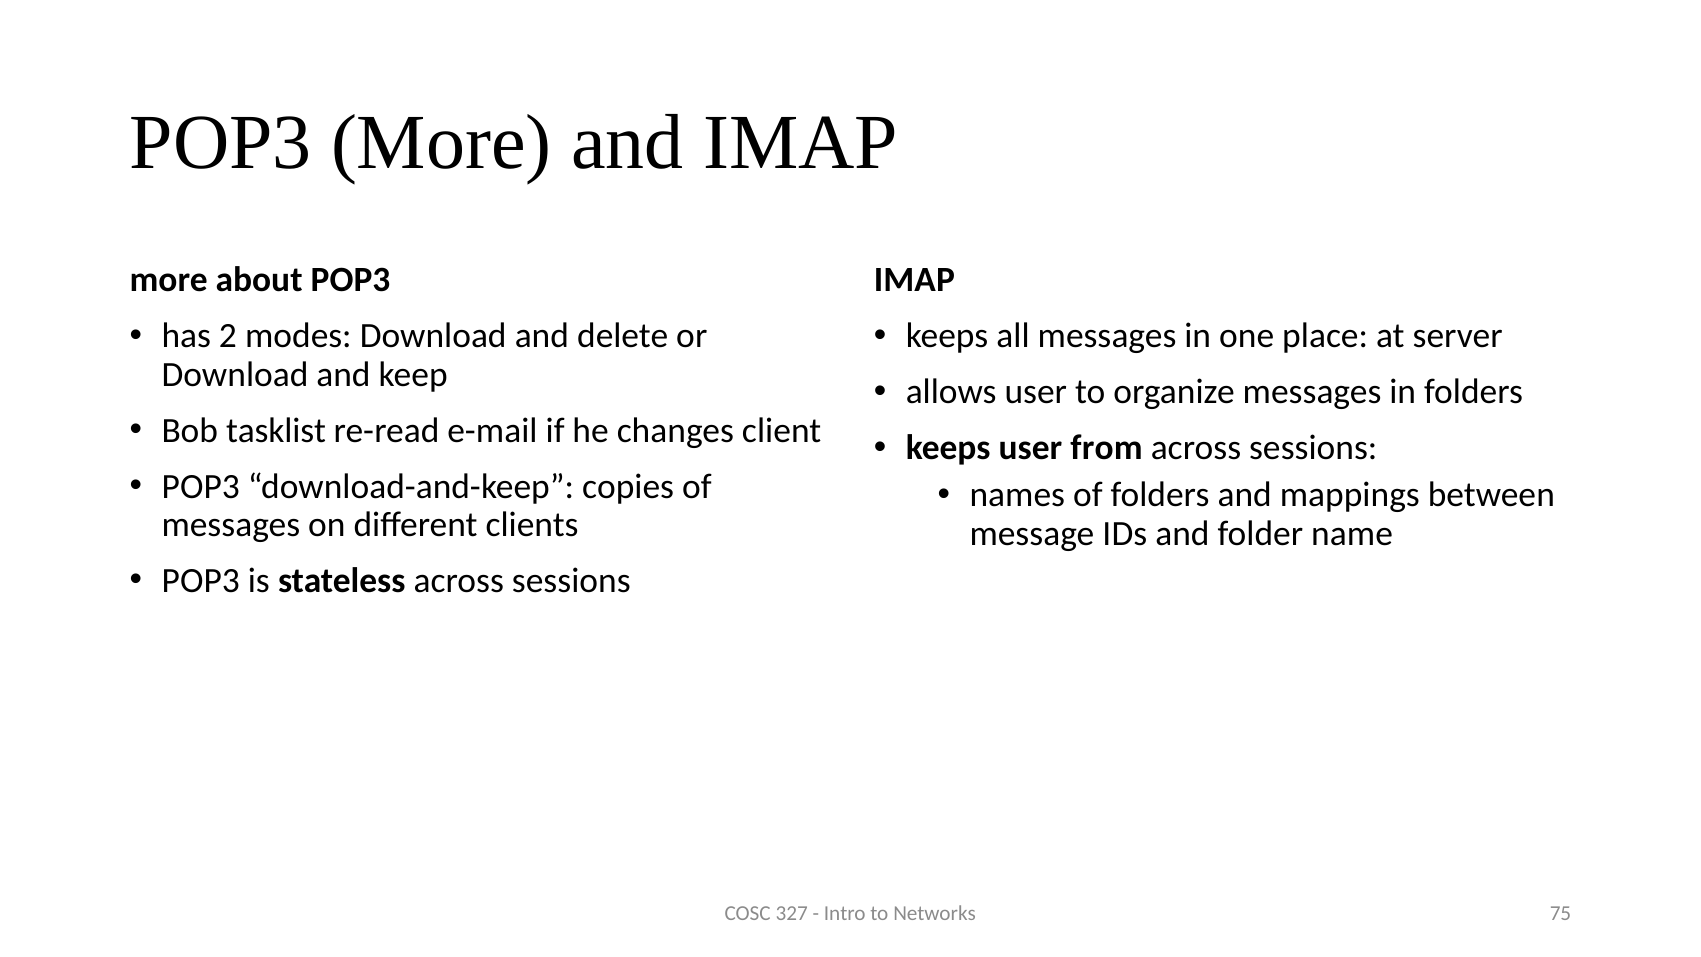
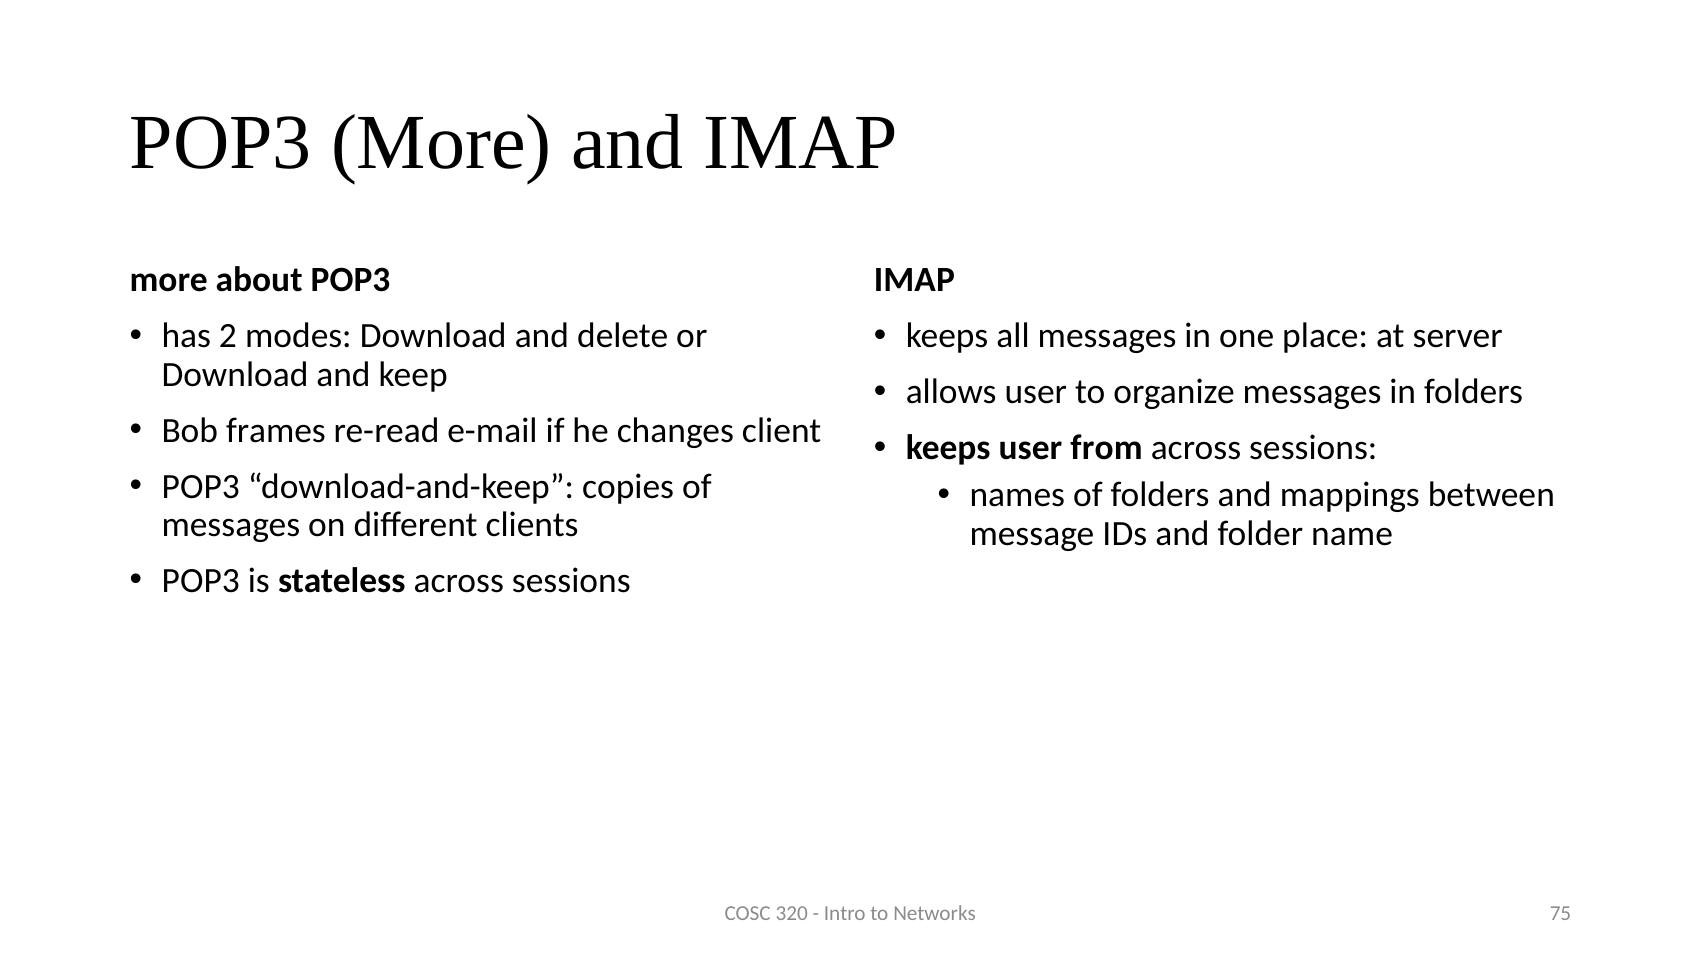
tasklist: tasklist -> frames (276, 430)
327: 327 -> 320 (792, 914)
